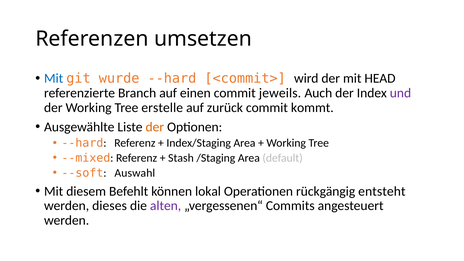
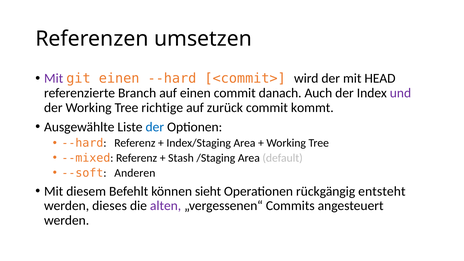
Mit colour: blue -> purple (54, 78)
git wurde: wurde -> einen (119, 78)
jeweils: jeweils -> danach (280, 93)
erstelle: erstelle -> richtige (162, 108)
der colour: orange -> blue (155, 127)
Auswahl: Auswahl -> Anderen (135, 173)
lokal: lokal -> sieht (208, 191)
